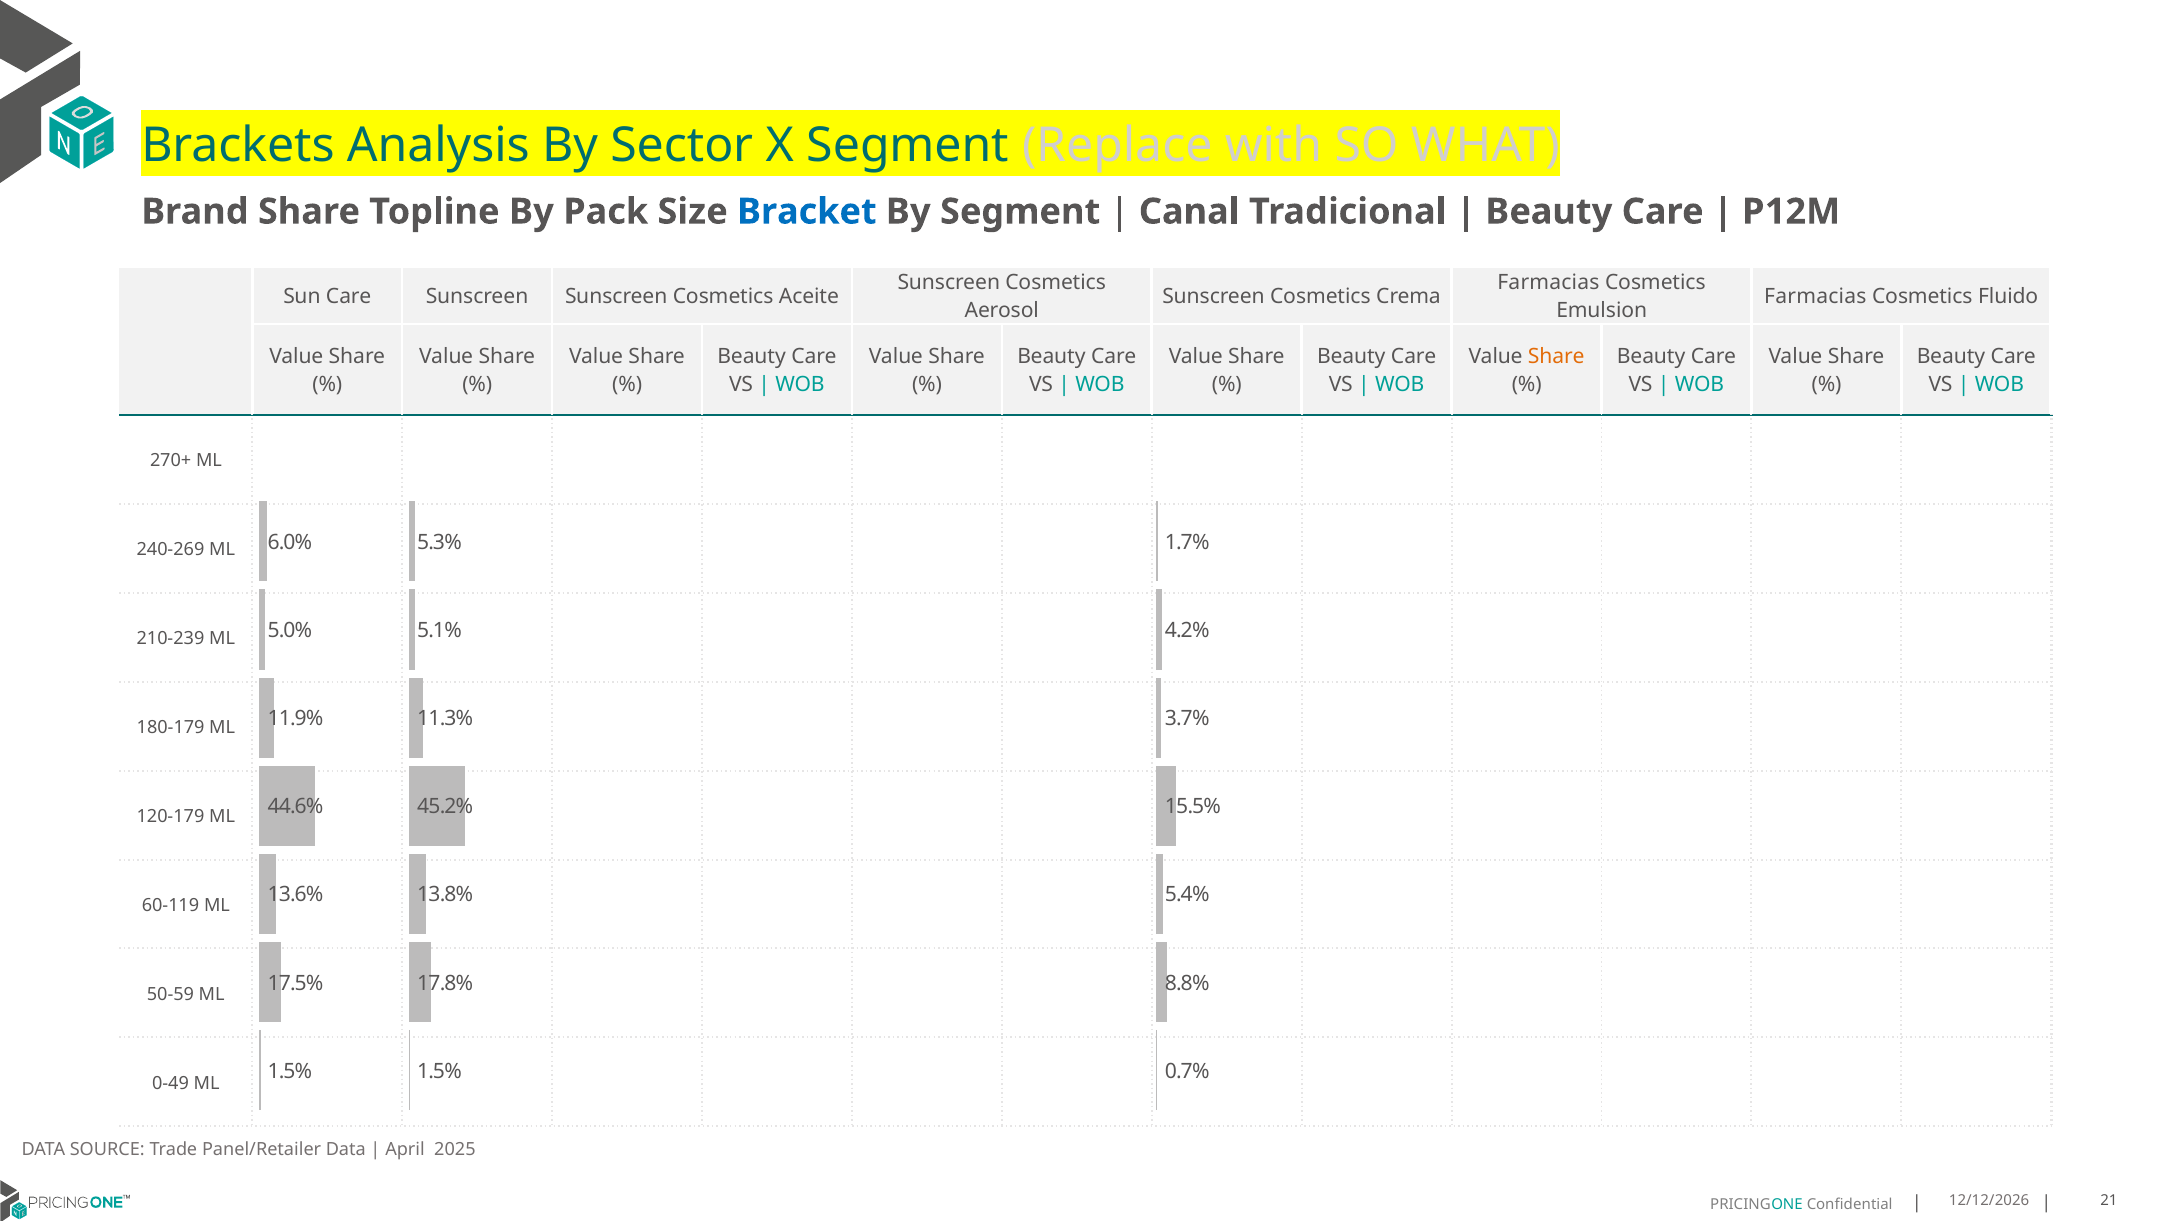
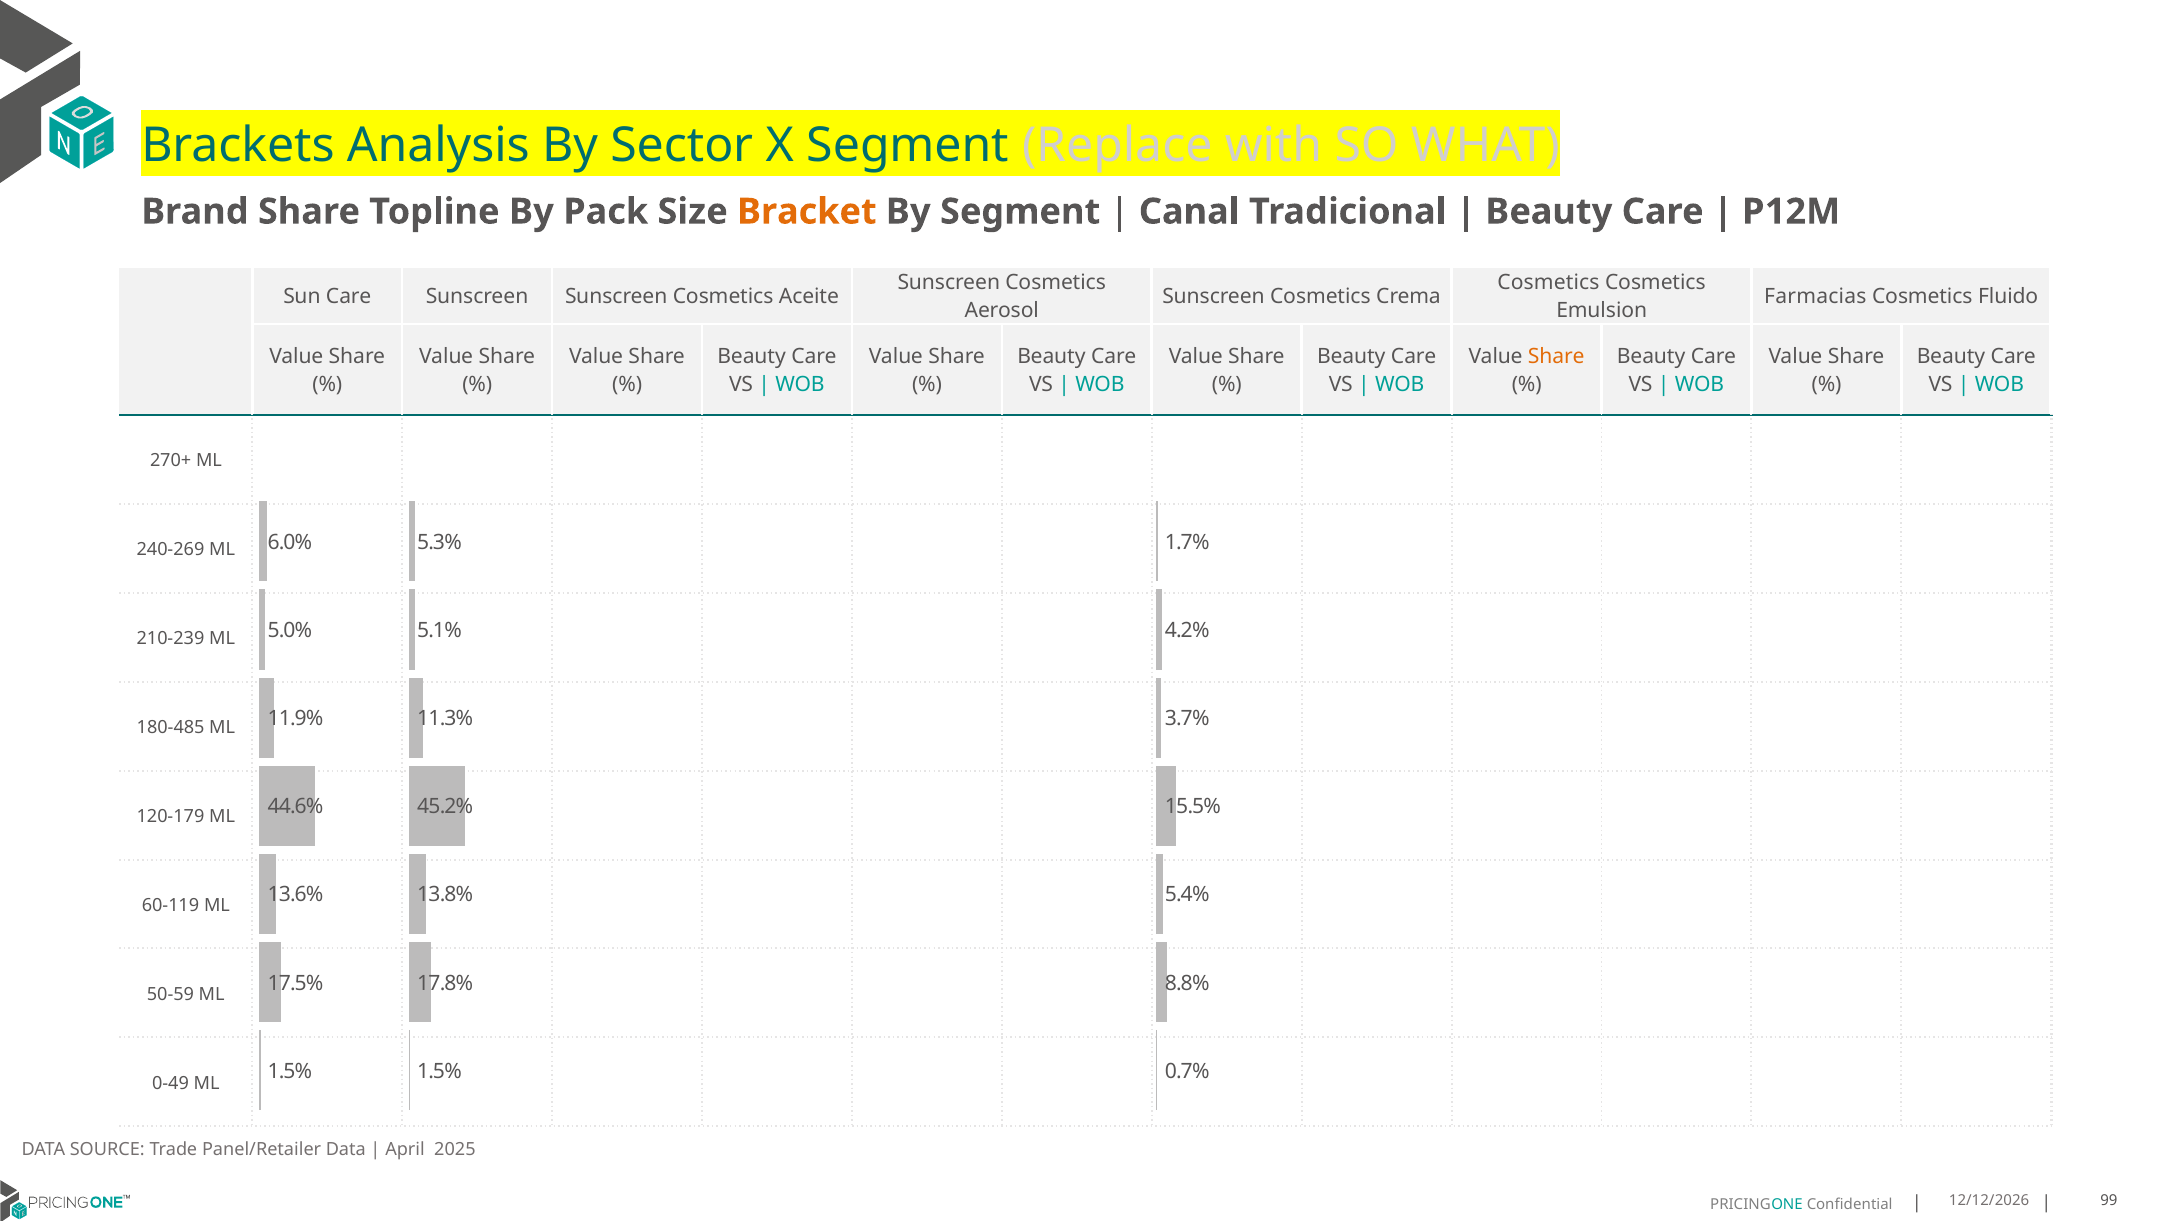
Bracket colour: blue -> orange (807, 212)
Farmacias: Farmacias -> Cosmetics (1548, 282)
180-179: 180-179 -> 180-485 (171, 728)
21: 21 -> 99 (2109, 1201)
